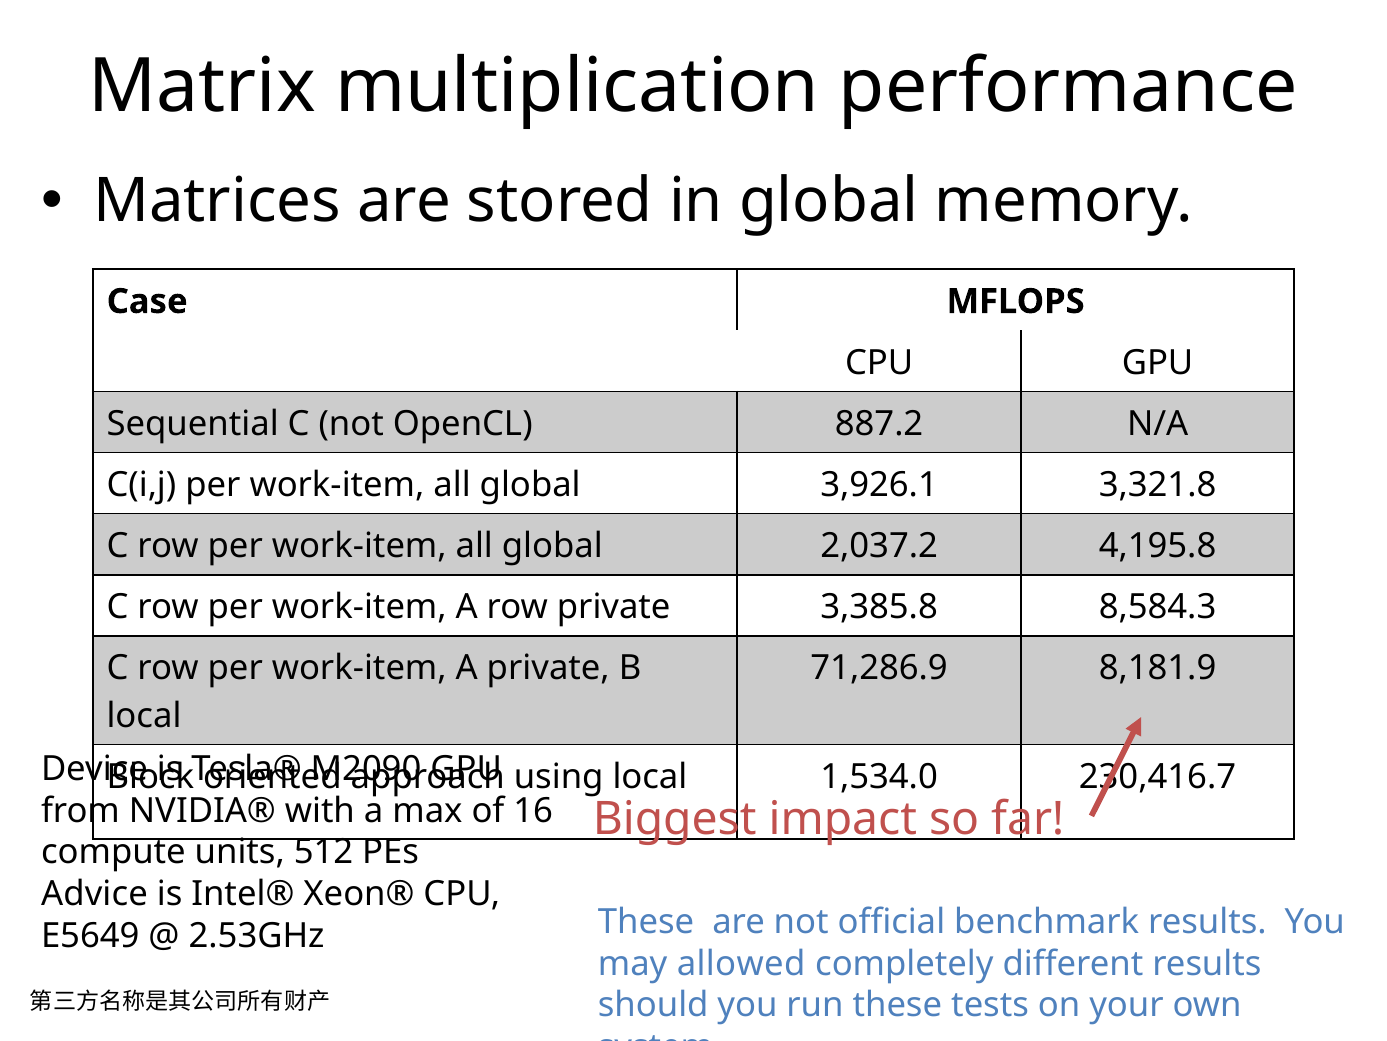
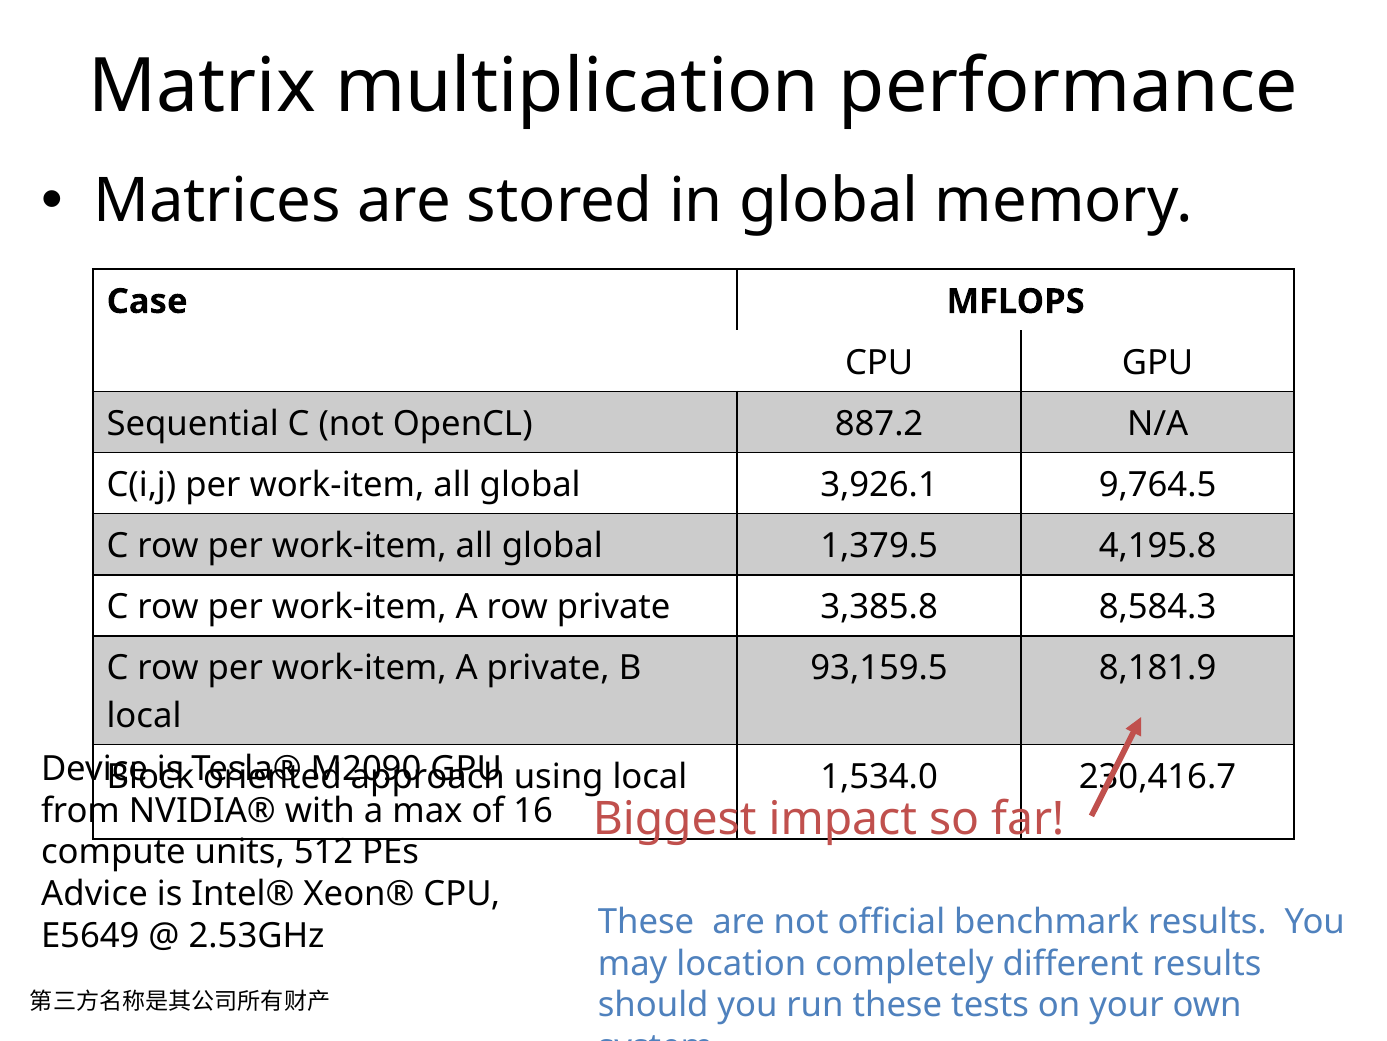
3,321.8: 3,321.8 -> 9,764.5 (1158, 485)
2,037.2: 2,037.2 -> 1,379.5 (879, 546)
71,286.9: 71,286.9 -> 93,159.5 (879, 668)
allowed: allowed -> location (741, 963)
